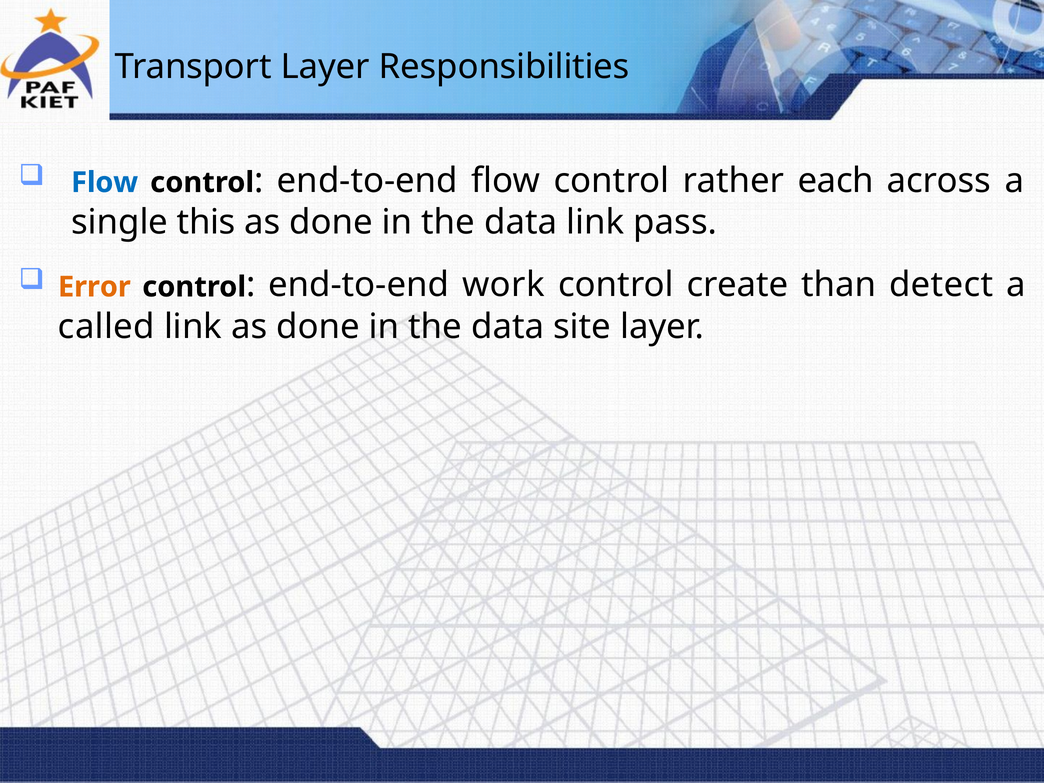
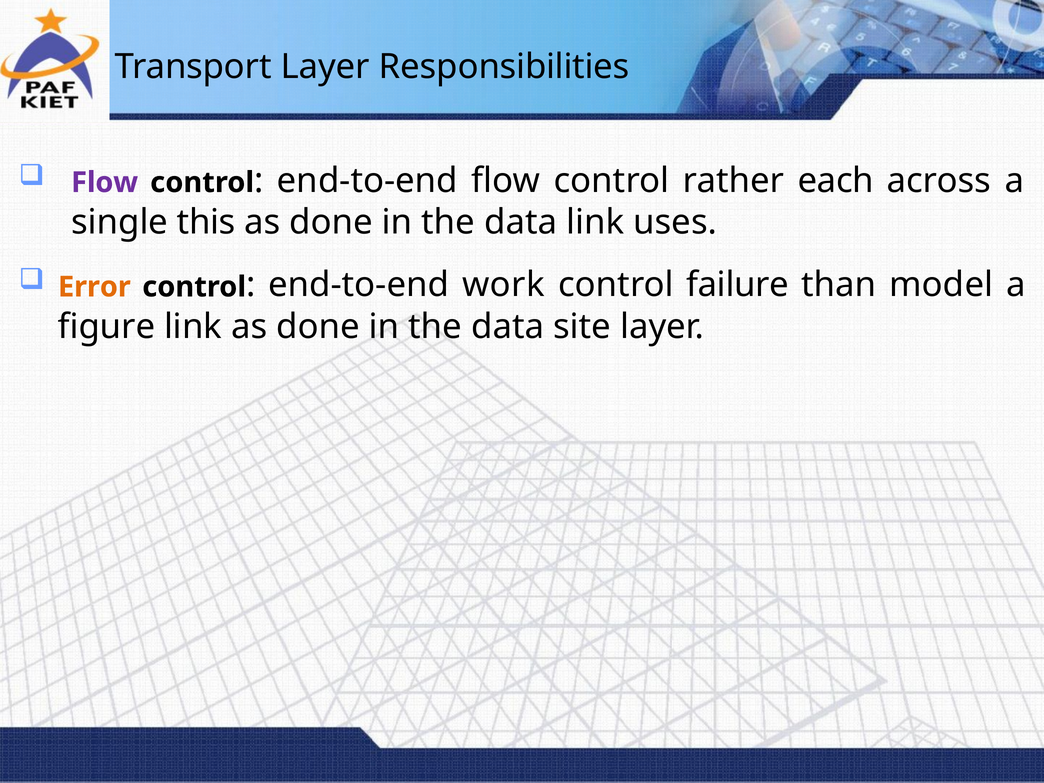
Flow colour: blue -> purple (105, 182)
pass: pass -> uses (675, 222)
create: create -> failure (738, 285)
detect: detect -> model (941, 285)
called: called -> figure (107, 327)
